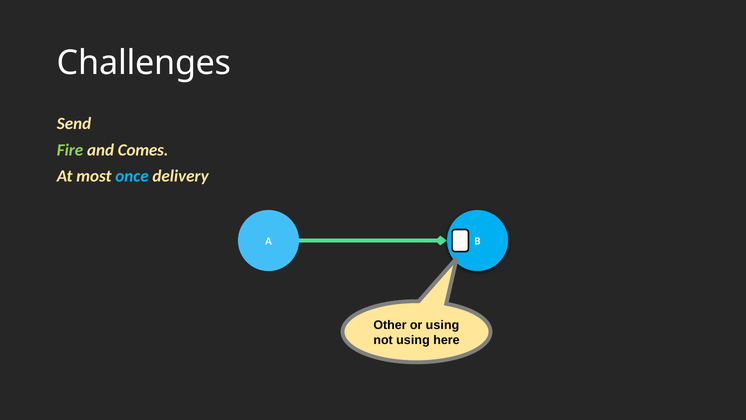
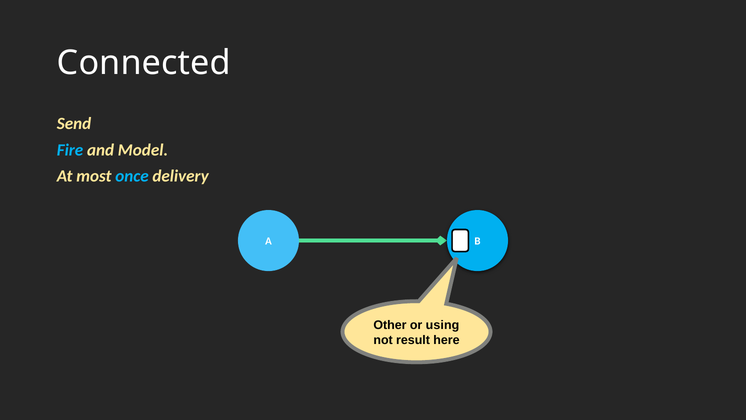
Challenges: Challenges -> Connected (144, 63)
Fire colour: light green -> light blue (70, 150)
Comes: Comes -> Model (143, 150)
not using: using -> result (413, 340)
